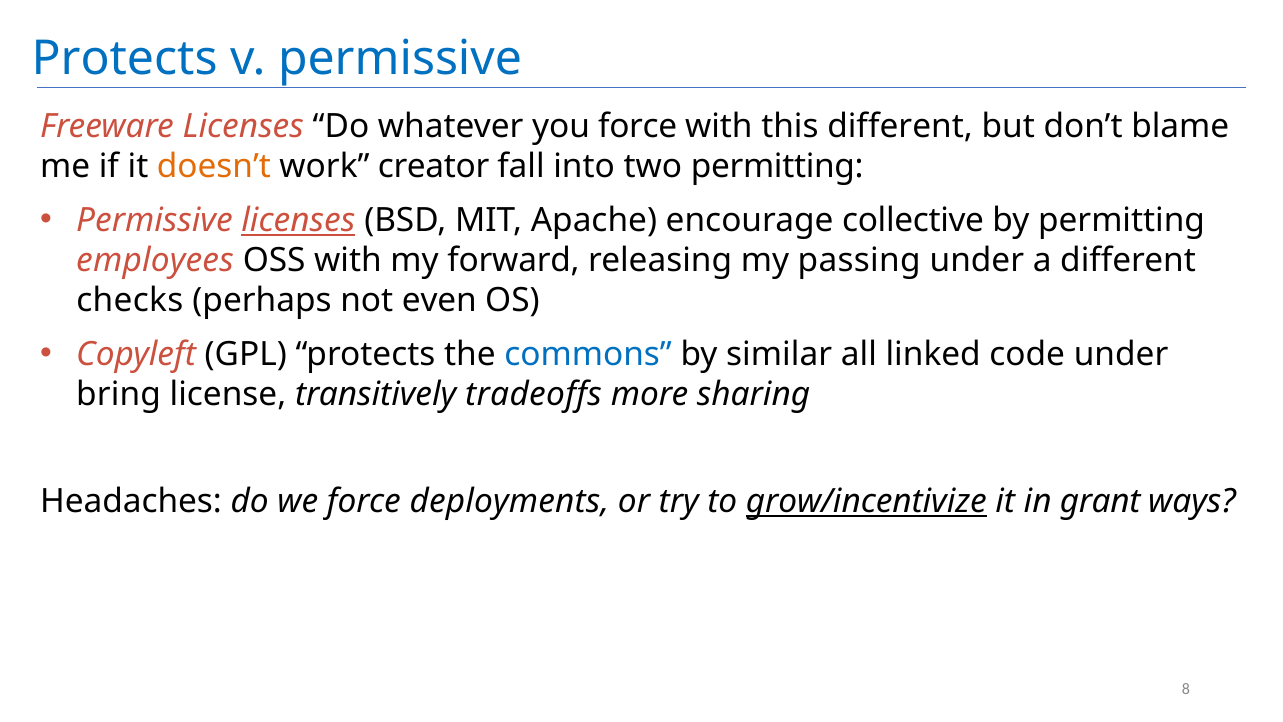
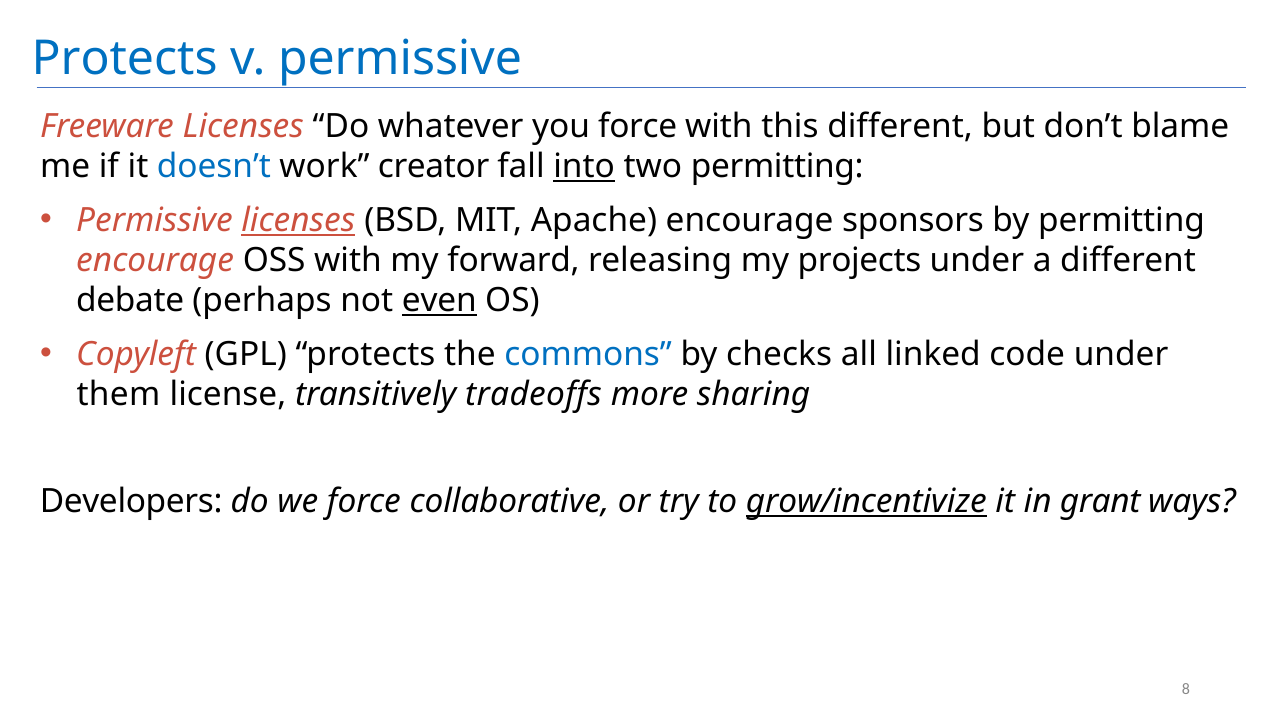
doesn’t colour: orange -> blue (214, 167)
into underline: none -> present (584, 167)
collective: collective -> sponsors (913, 220)
employees: employees -> encourage (155, 260)
passing: passing -> projects (860, 260)
checks: checks -> debate (130, 300)
even underline: none -> present (439, 300)
similar: similar -> checks (779, 354)
bring: bring -> them (118, 394)
Headaches: Headaches -> Developers (131, 501)
deployments: deployments -> collaborative (509, 501)
